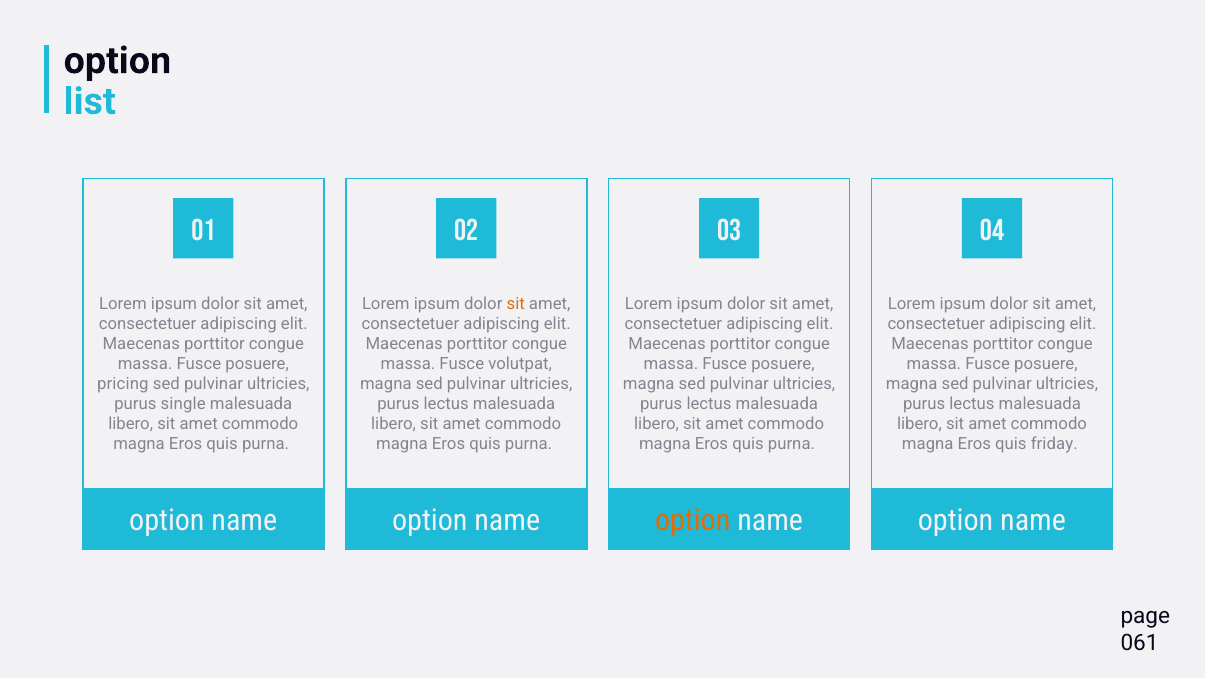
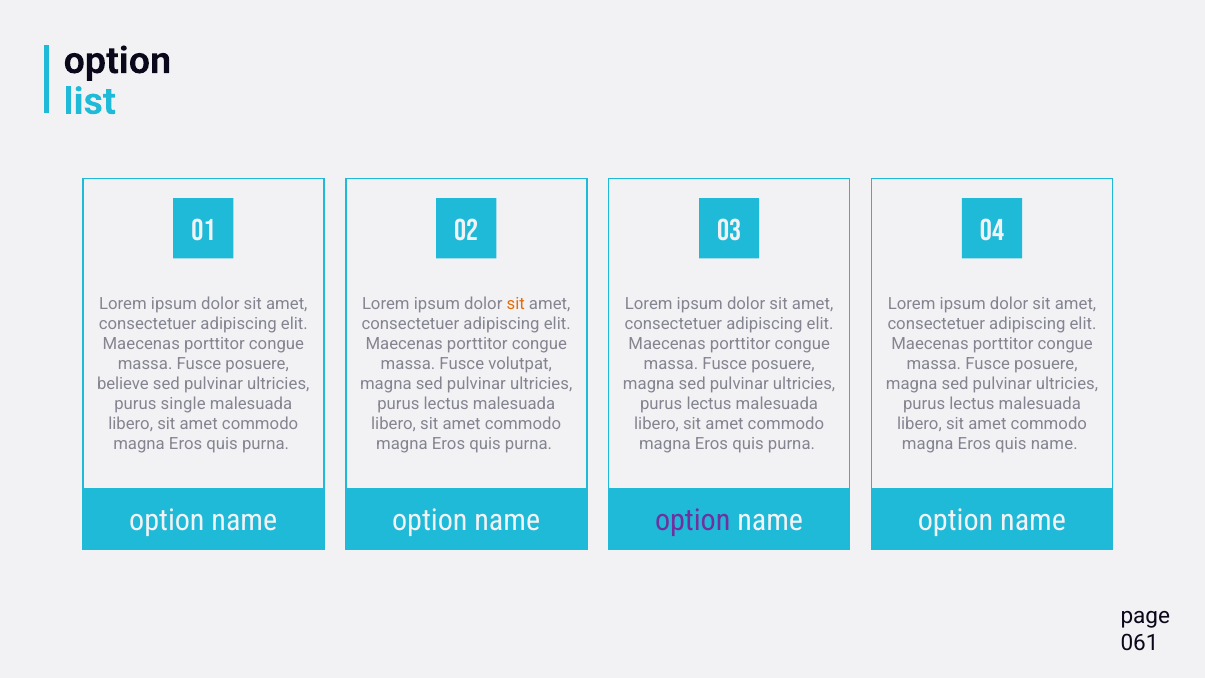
pricing: pricing -> believe (123, 384)
quis friday: friday -> name (1054, 444)
option colour: orange -> purple (693, 521)
